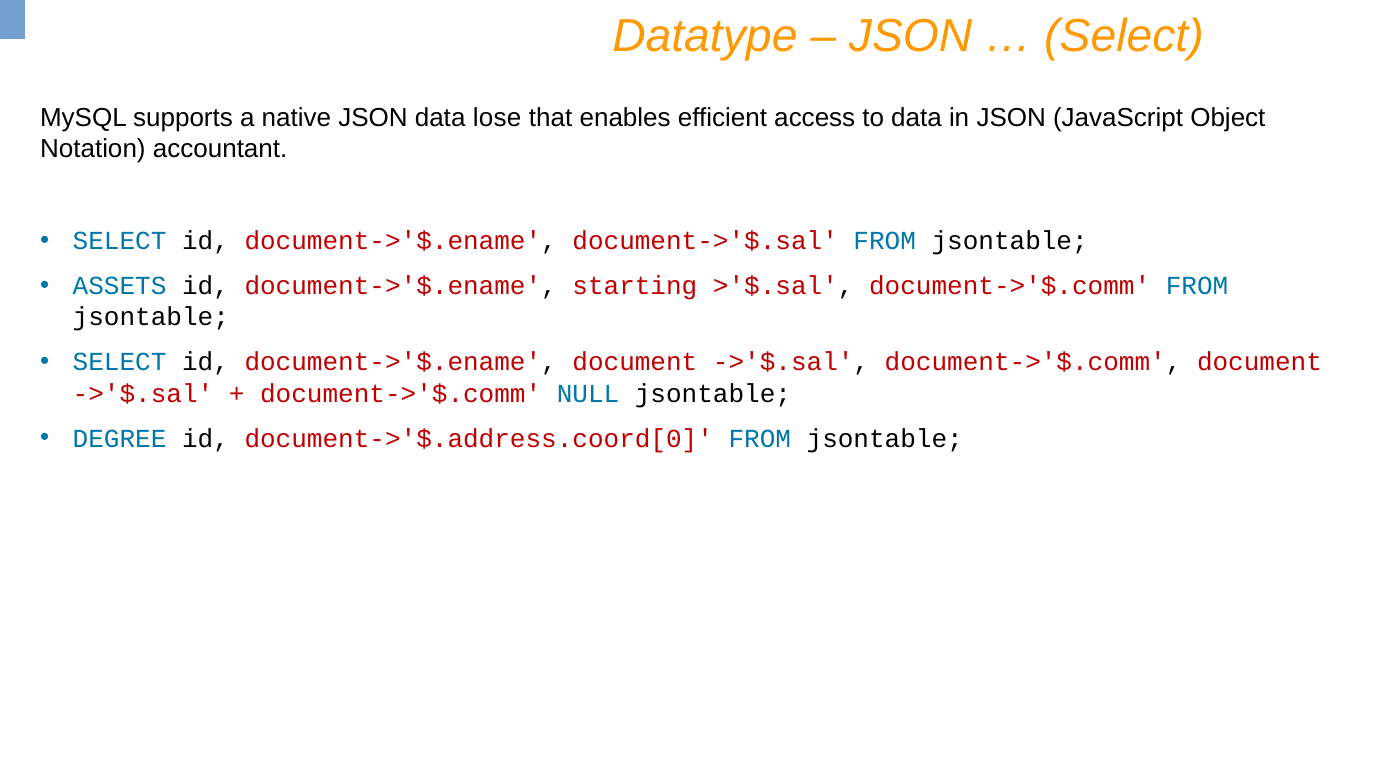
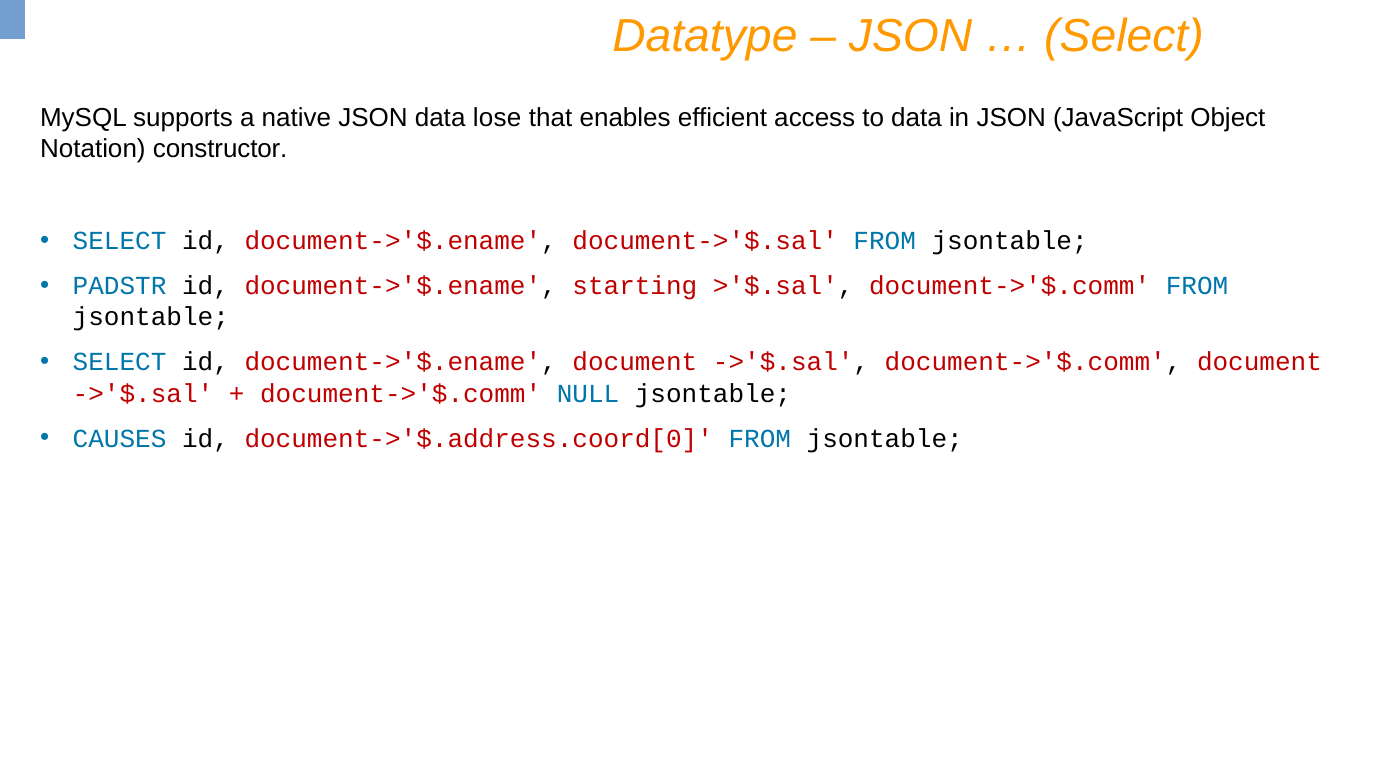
accountant: accountant -> constructor (220, 149)
ASSETS: ASSETS -> PADSTR (120, 286)
DEGREE: DEGREE -> CAUSES (120, 438)
